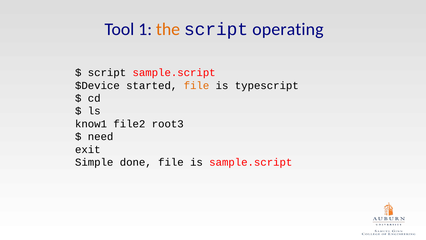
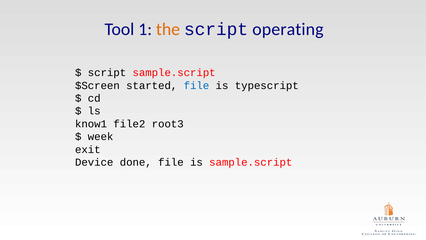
$Device: $Device -> $Screen (97, 85)
file colour: orange -> blue (196, 85)
need: need -> week (101, 136)
Simple: Simple -> Device (94, 162)
